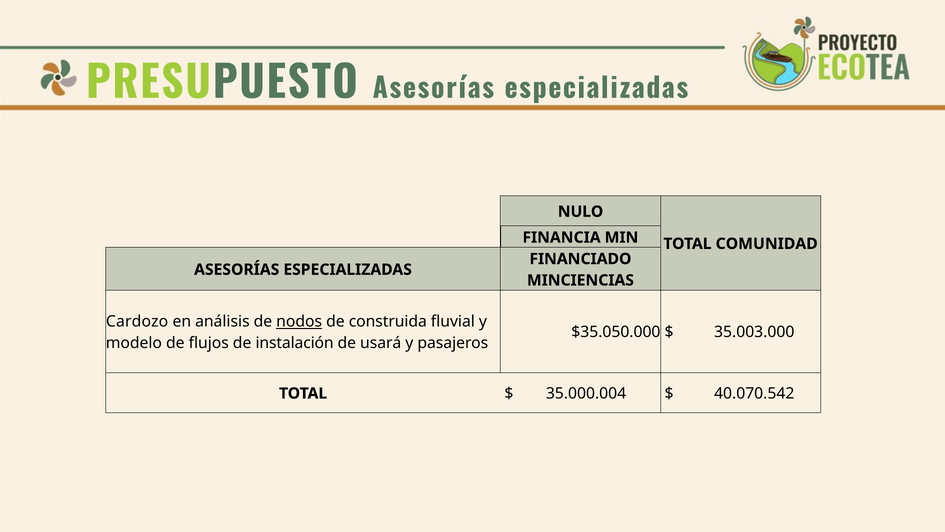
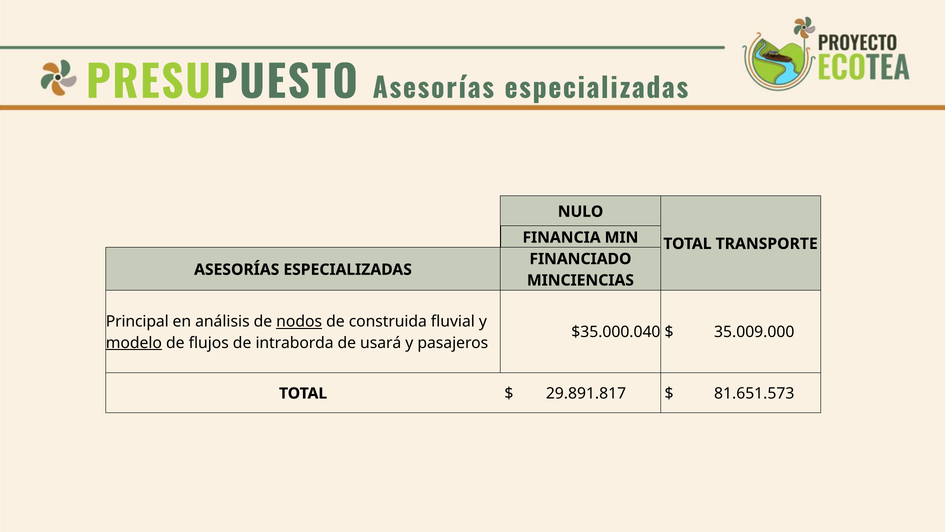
COMUNIDAD: COMUNIDAD -> TRANSPORTE (767, 244)
Cardozo: Cardozo -> Principal (137, 321)
$35.050.000: $35.050.000 -> $35.000.040 (616, 332)
35.003.000: 35.003.000 -> 35.009.000 (754, 332)
modelo underline: none -> present (134, 343)
instalación: instalación -> intraborda (295, 343)
35.000.004: 35.000.004 -> 29.891.817 (586, 393)
40.070.542: 40.070.542 -> 81.651.573 (754, 393)
